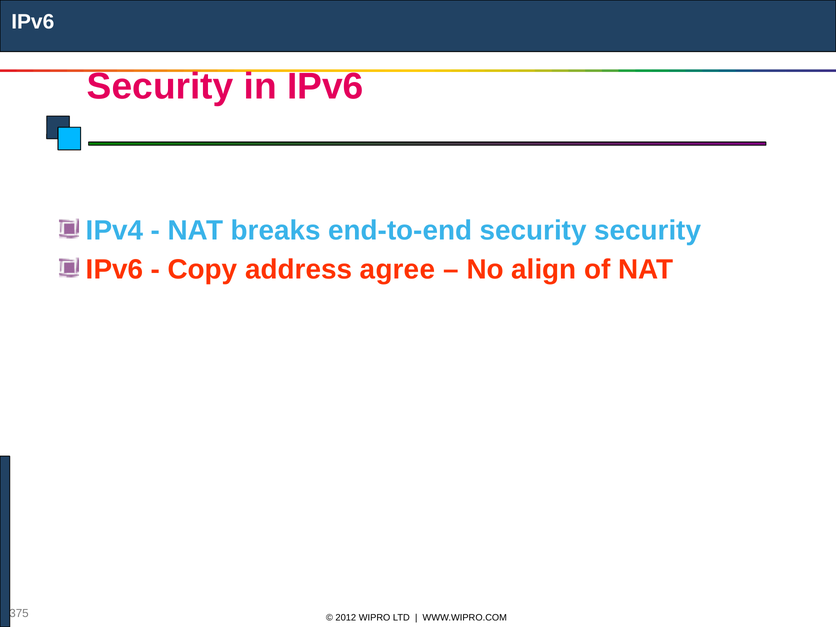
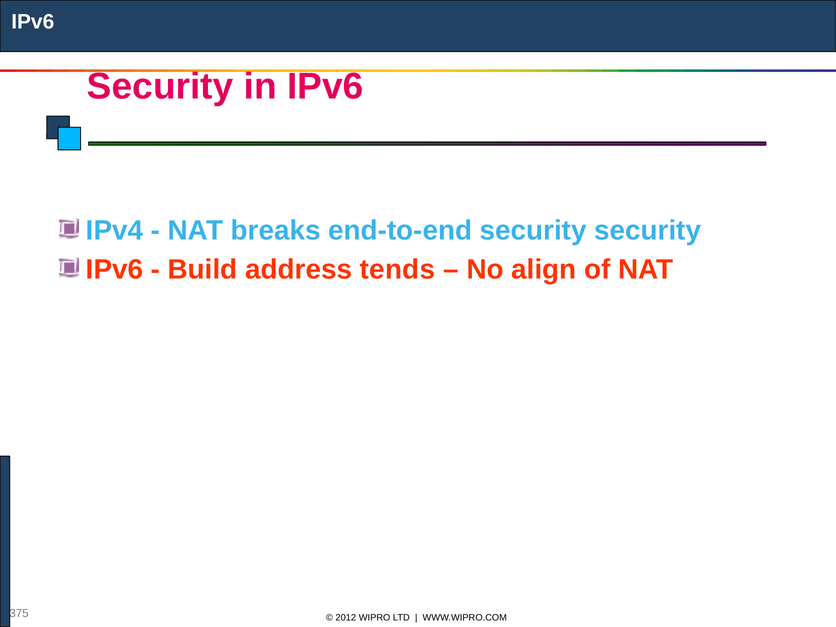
Copy: Copy -> Build (203, 269)
agree: agree -> tends (398, 269)
